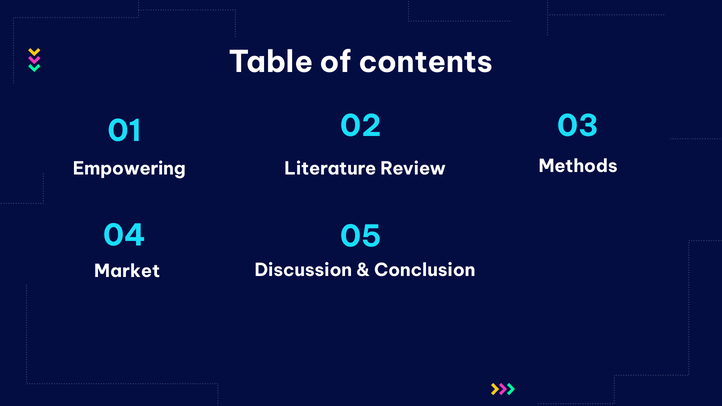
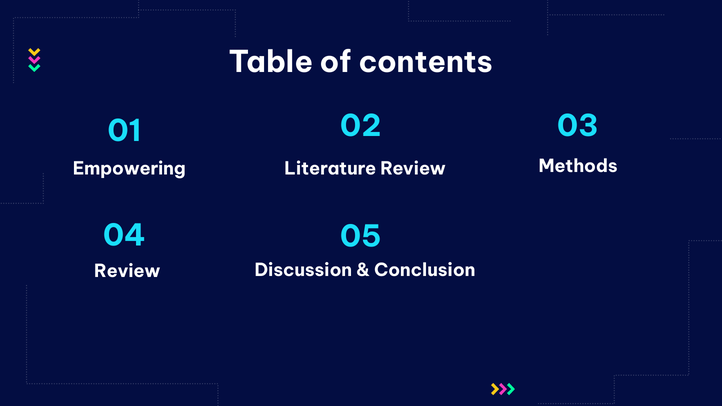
Market: Market -> Review (127, 271)
